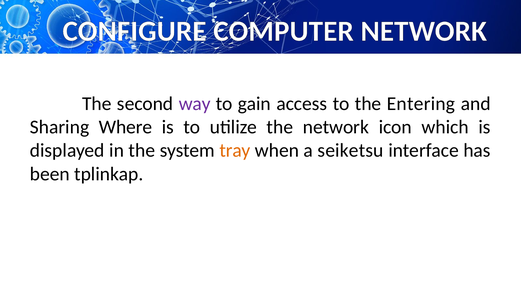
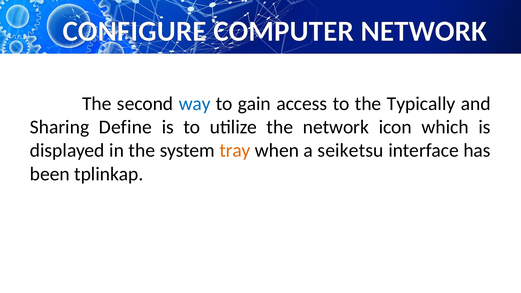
way colour: purple -> blue (195, 104)
Entering: Entering -> Typically (421, 104)
Where: Where -> Define (125, 127)
